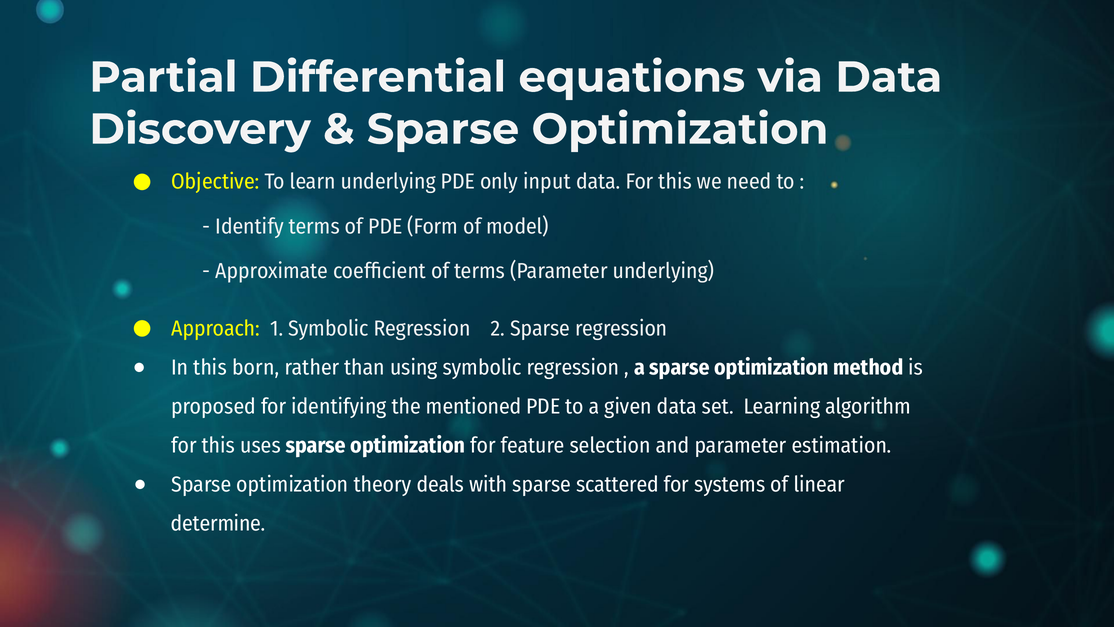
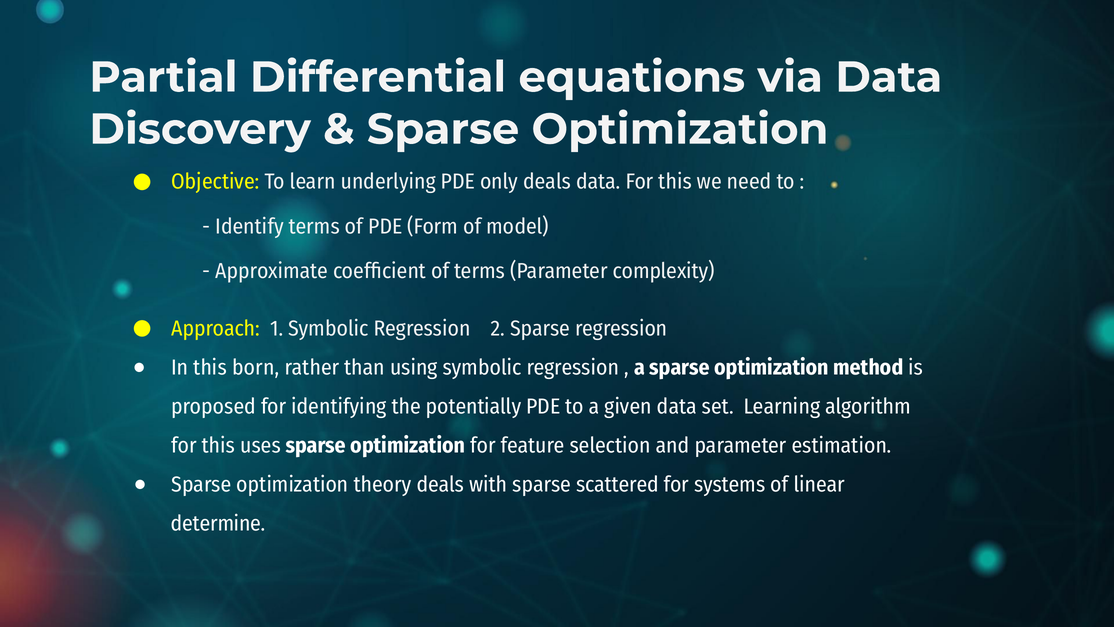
only input: input -> deals (547, 182)
Parameter underlying: underlying -> complexity (664, 271)
mentioned: mentioned -> potentially (474, 406)
